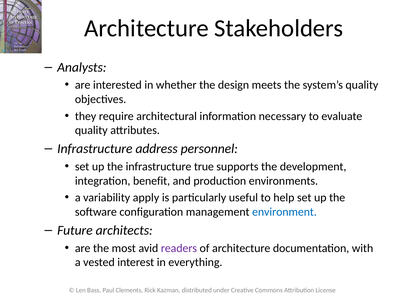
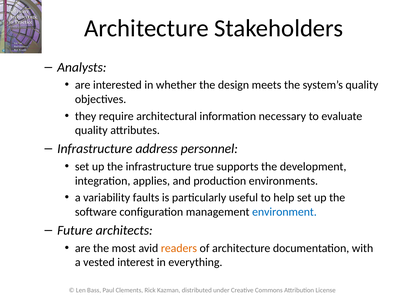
benefit: benefit -> applies (152, 181)
apply: apply -> faults (146, 198)
readers colour: purple -> orange (179, 248)
